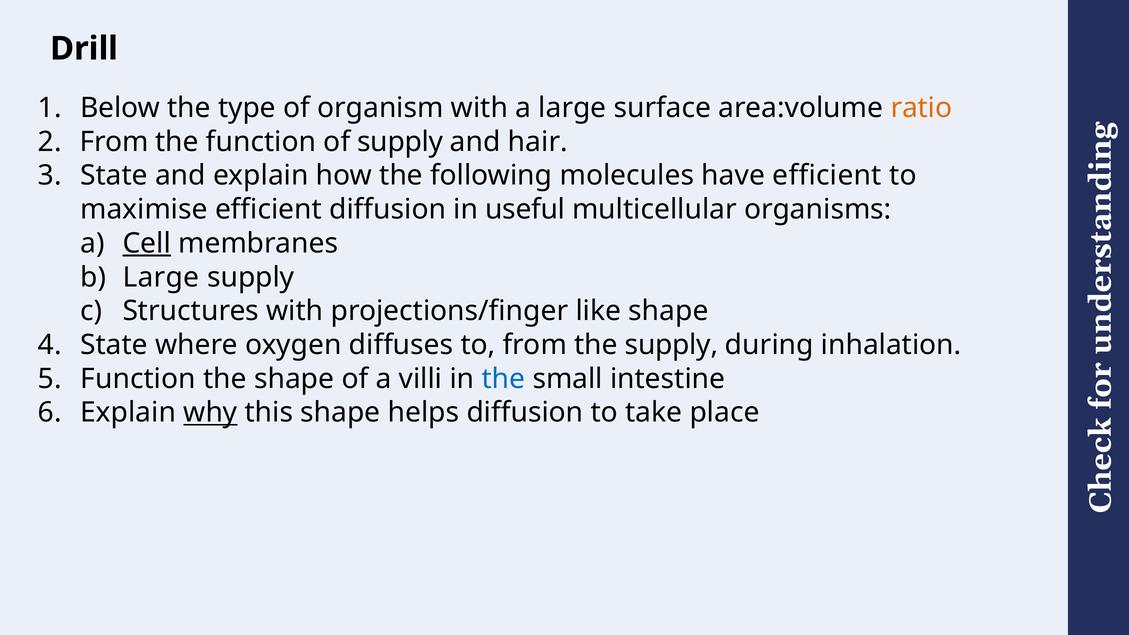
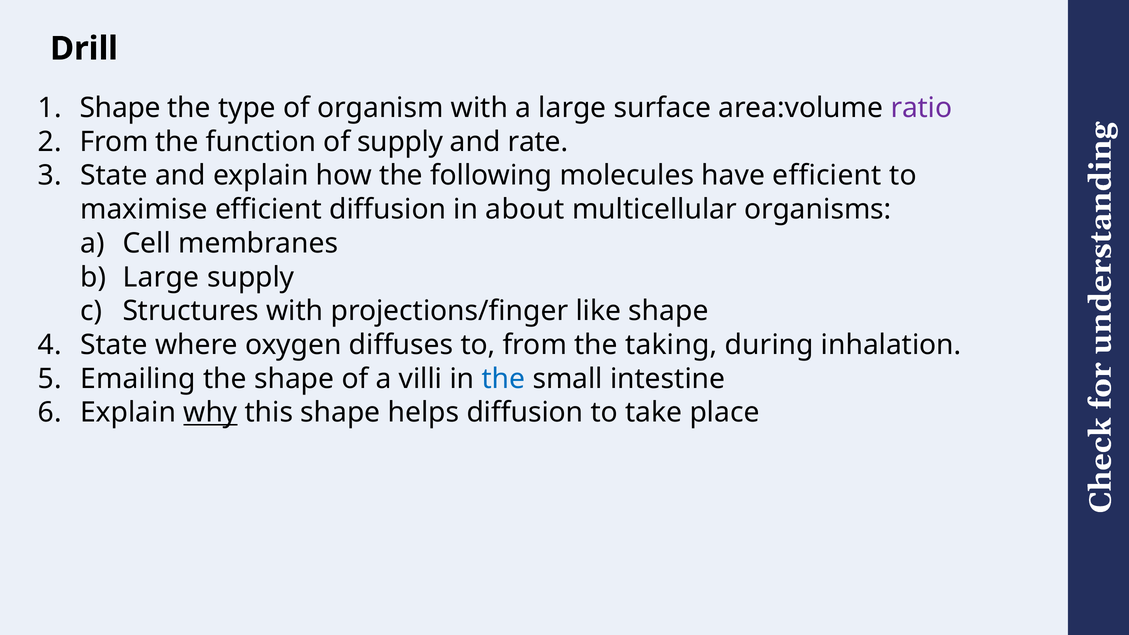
Below: Below -> Shape (120, 108)
ratio colour: orange -> purple (921, 108)
hair: hair -> rate (538, 142)
useful: useful -> about (525, 209)
Cell underline: present -> none (147, 243)
the supply: supply -> taking (671, 345)
Function: Function -> Emailing (138, 379)
